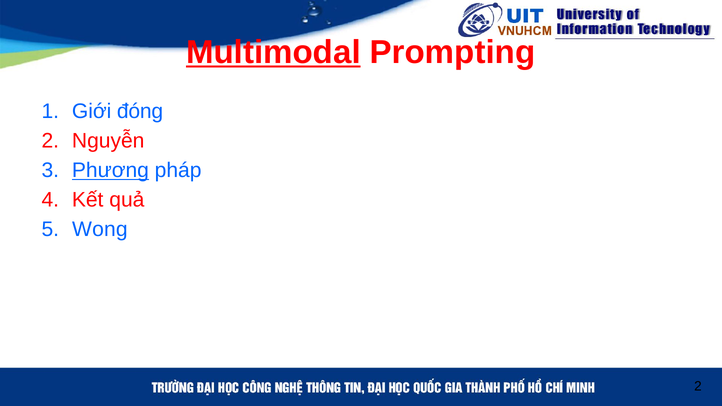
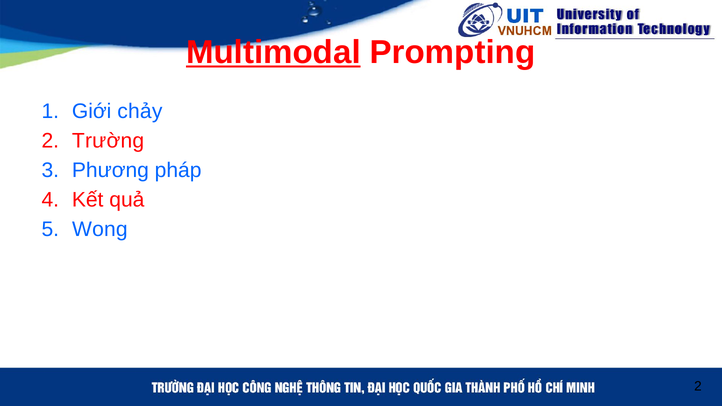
đóng: đóng -> chảy (140, 112)
Nguyễn: Nguyễn -> Trường (108, 141)
Phương underline: present -> none (110, 171)
